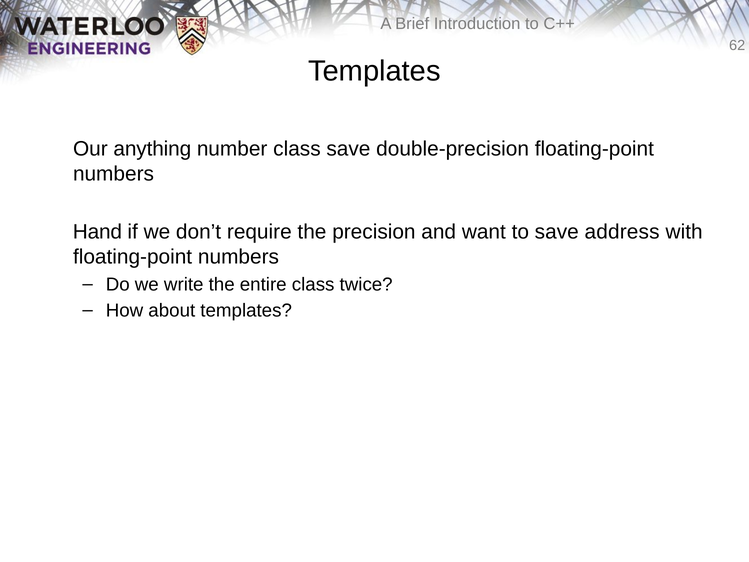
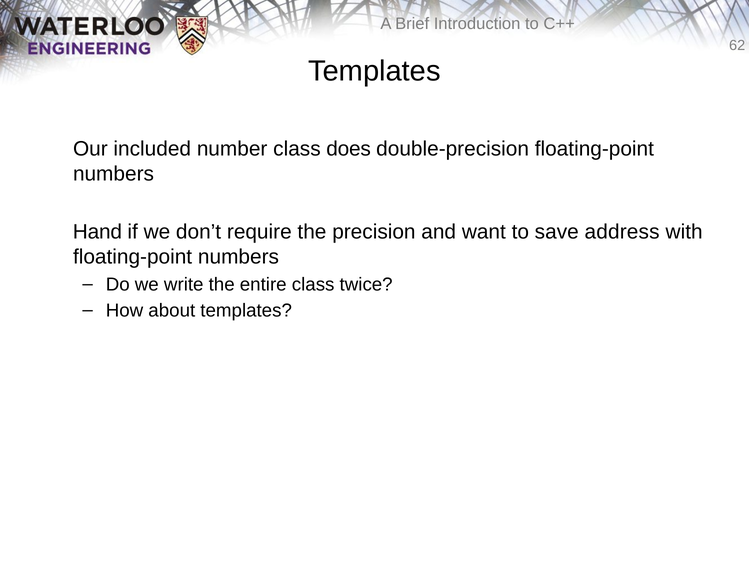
anything: anything -> included (152, 149)
class save: save -> does (349, 149)
